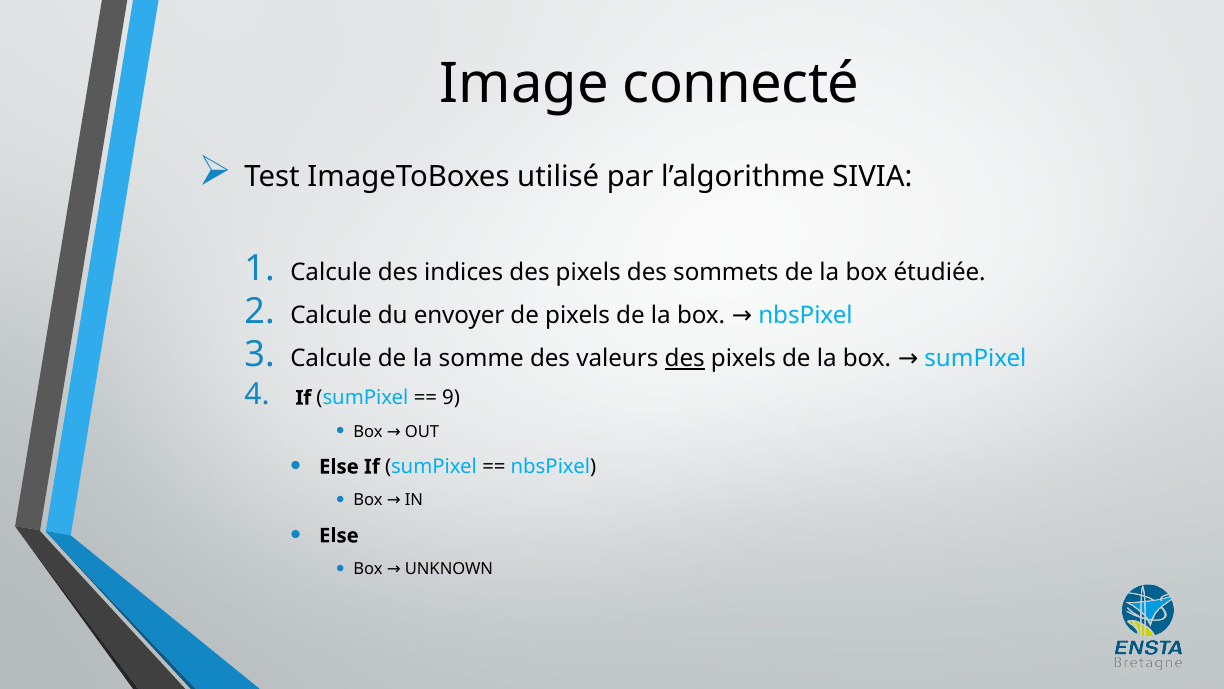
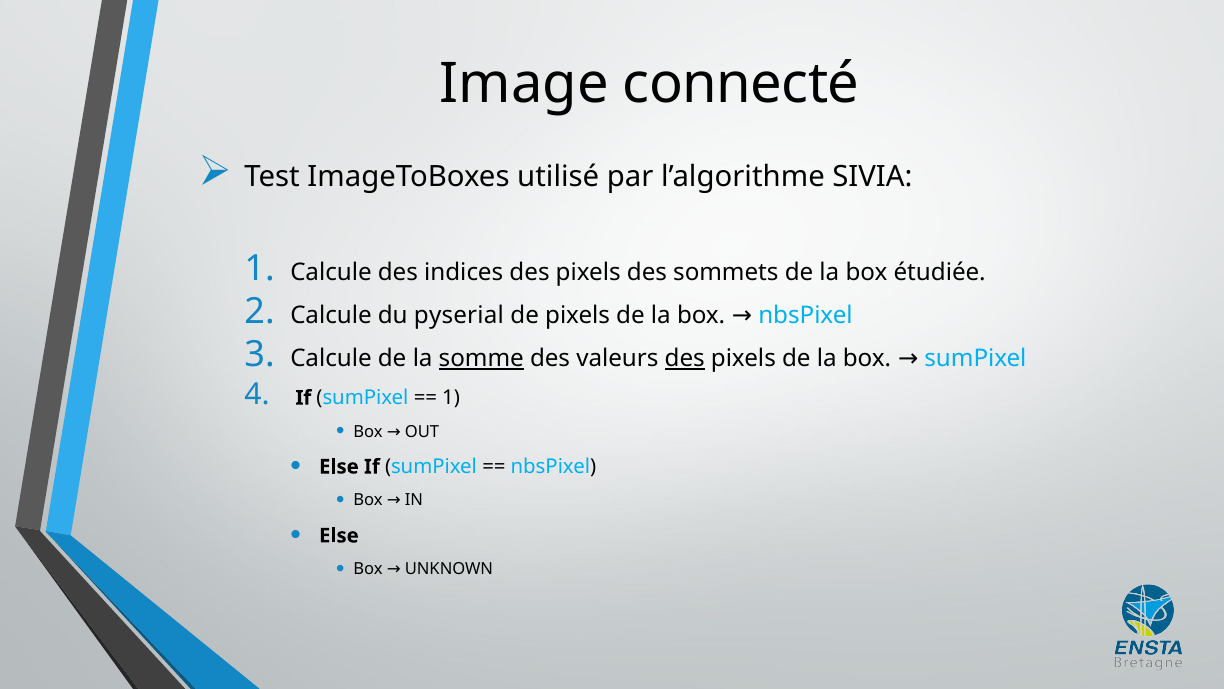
envoyer: envoyer -> pyserial (459, 316)
somme underline: none -> present (481, 358)
9: 9 -> 1 (451, 398)
